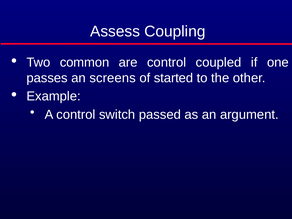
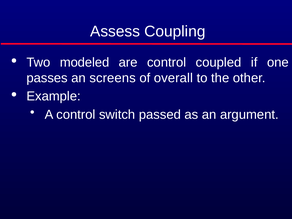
common: common -> modeled (85, 62)
started: started -> overall (173, 78)
